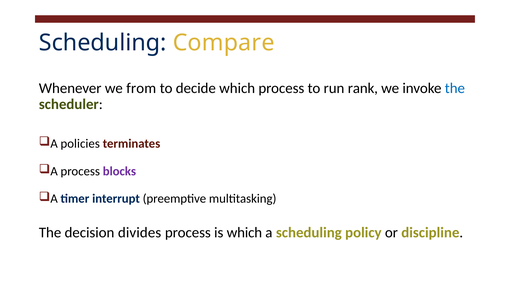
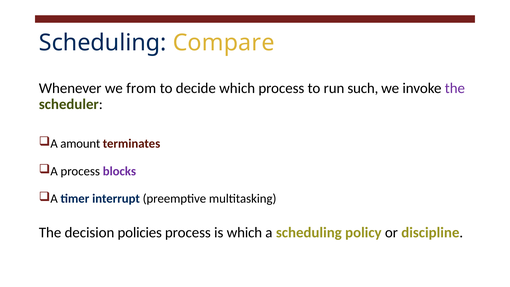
rank: rank -> such (363, 88)
the colour: blue -> purple (455, 88)
policies: policies -> amount (80, 144)
divides: divides -> policies (140, 233)
